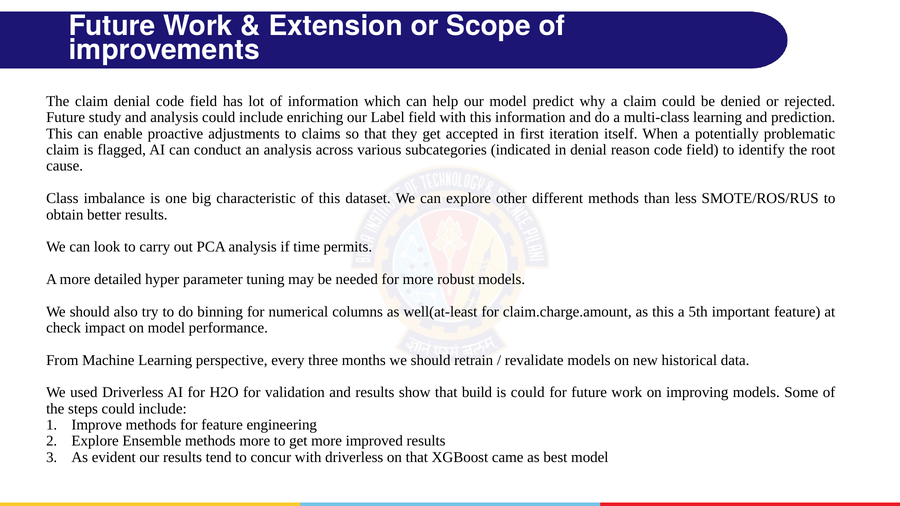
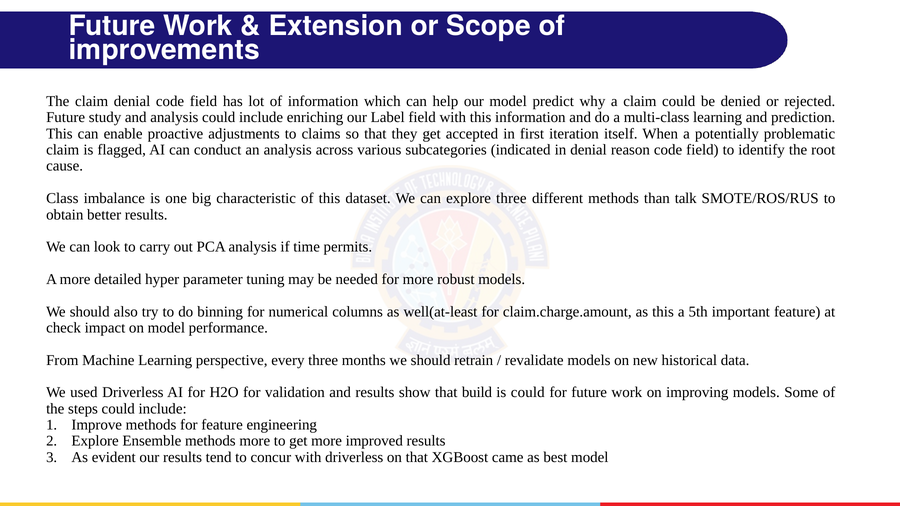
explore other: other -> three (511, 198)
less: less -> talk (686, 198)
